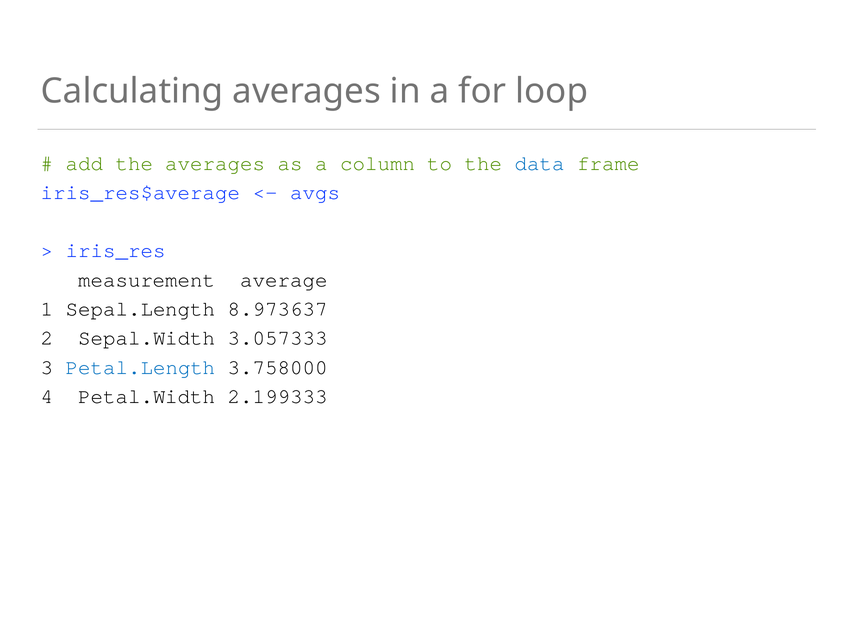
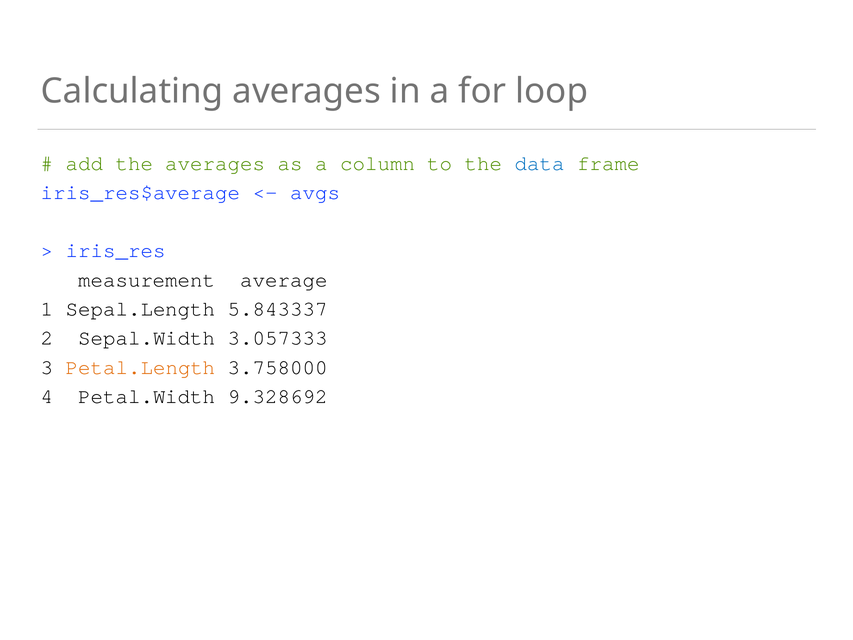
8.973637: 8.973637 -> 5.843337 (278, 309)
Petal.Length colour: blue -> orange (141, 367)
2.199333: 2.199333 -> 9.328692 (278, 396)
